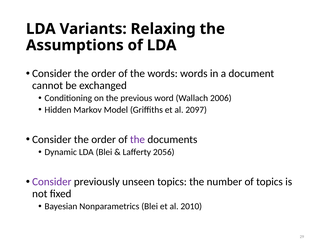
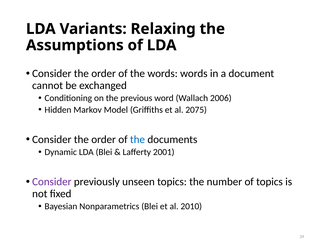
2097: 2097 -> 2075 (196, 110)
the colour: purple -> blue (138, 139)
2056: 2056 -> 2001 (164, 152)
